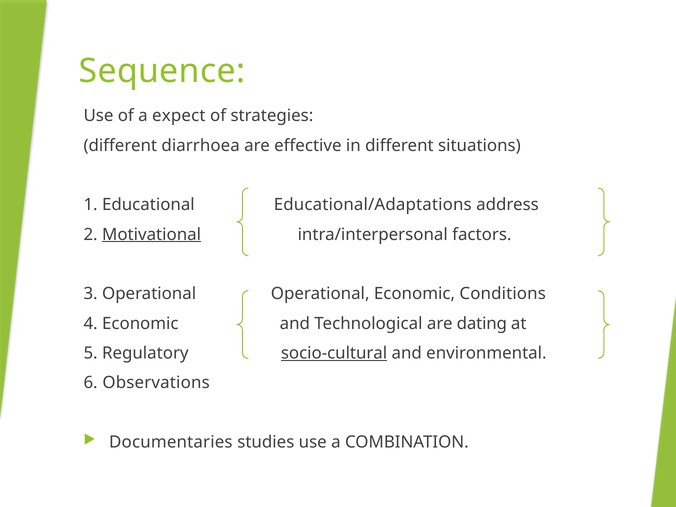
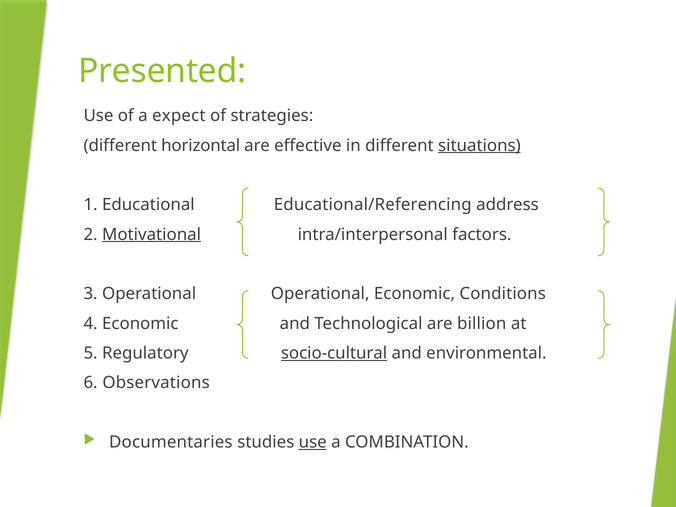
Sequence: Sequence -> Presented (162, 71)
diarrhoea: diarrhoea -> horizontal (201, 145)
situations underline: none -> present (479, 145)
Educational/Adaptations: Educational/Adaptations -> Educational/Referencing (373, 205)
dating: dating -> billion (482, 323)
use underline: none -> present (313, 442)
